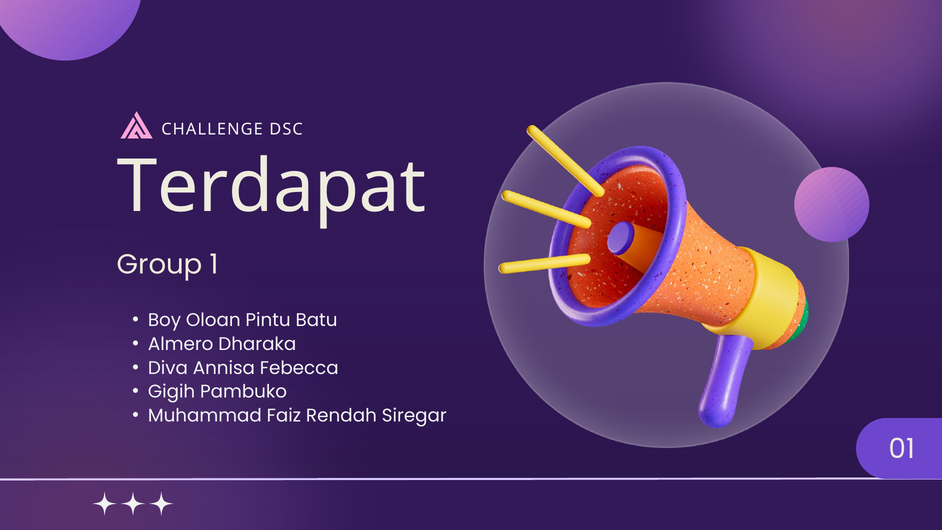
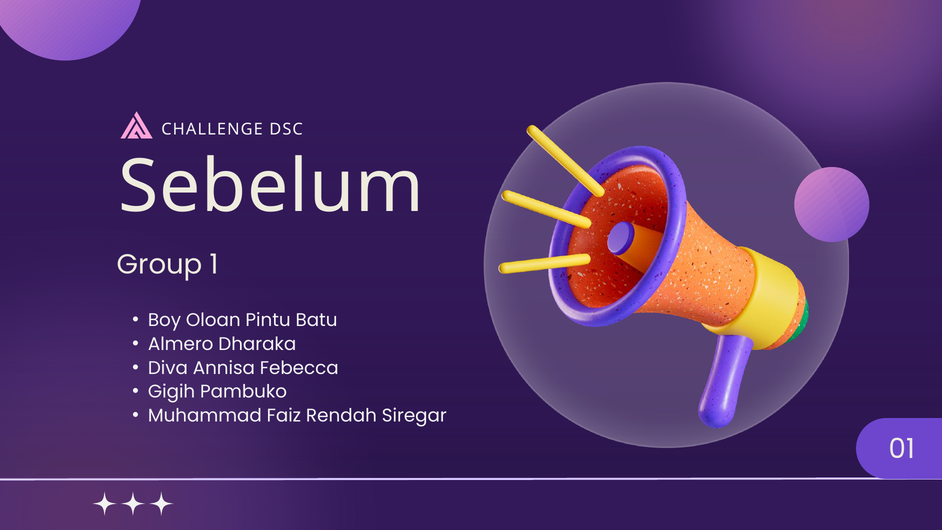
Terdapat: Terdapat -> Sebelum (271, 187)
